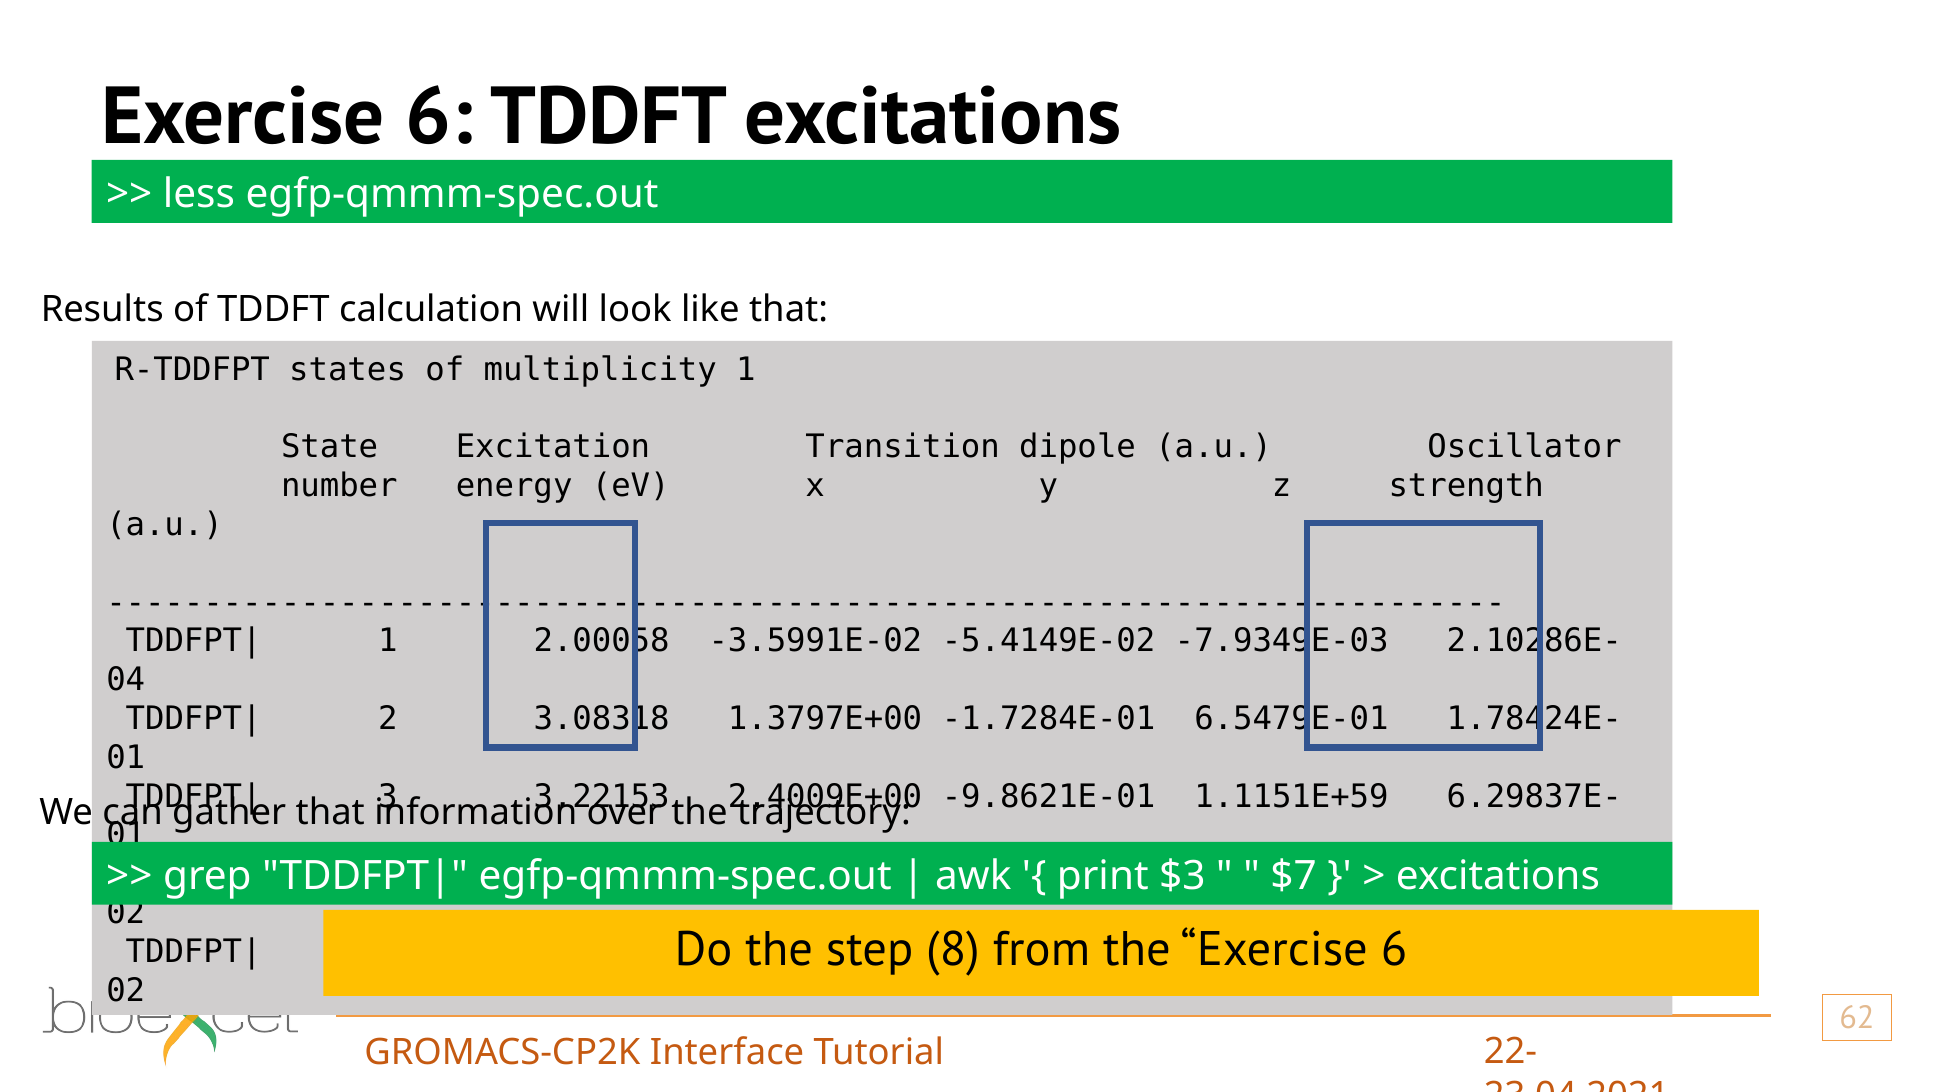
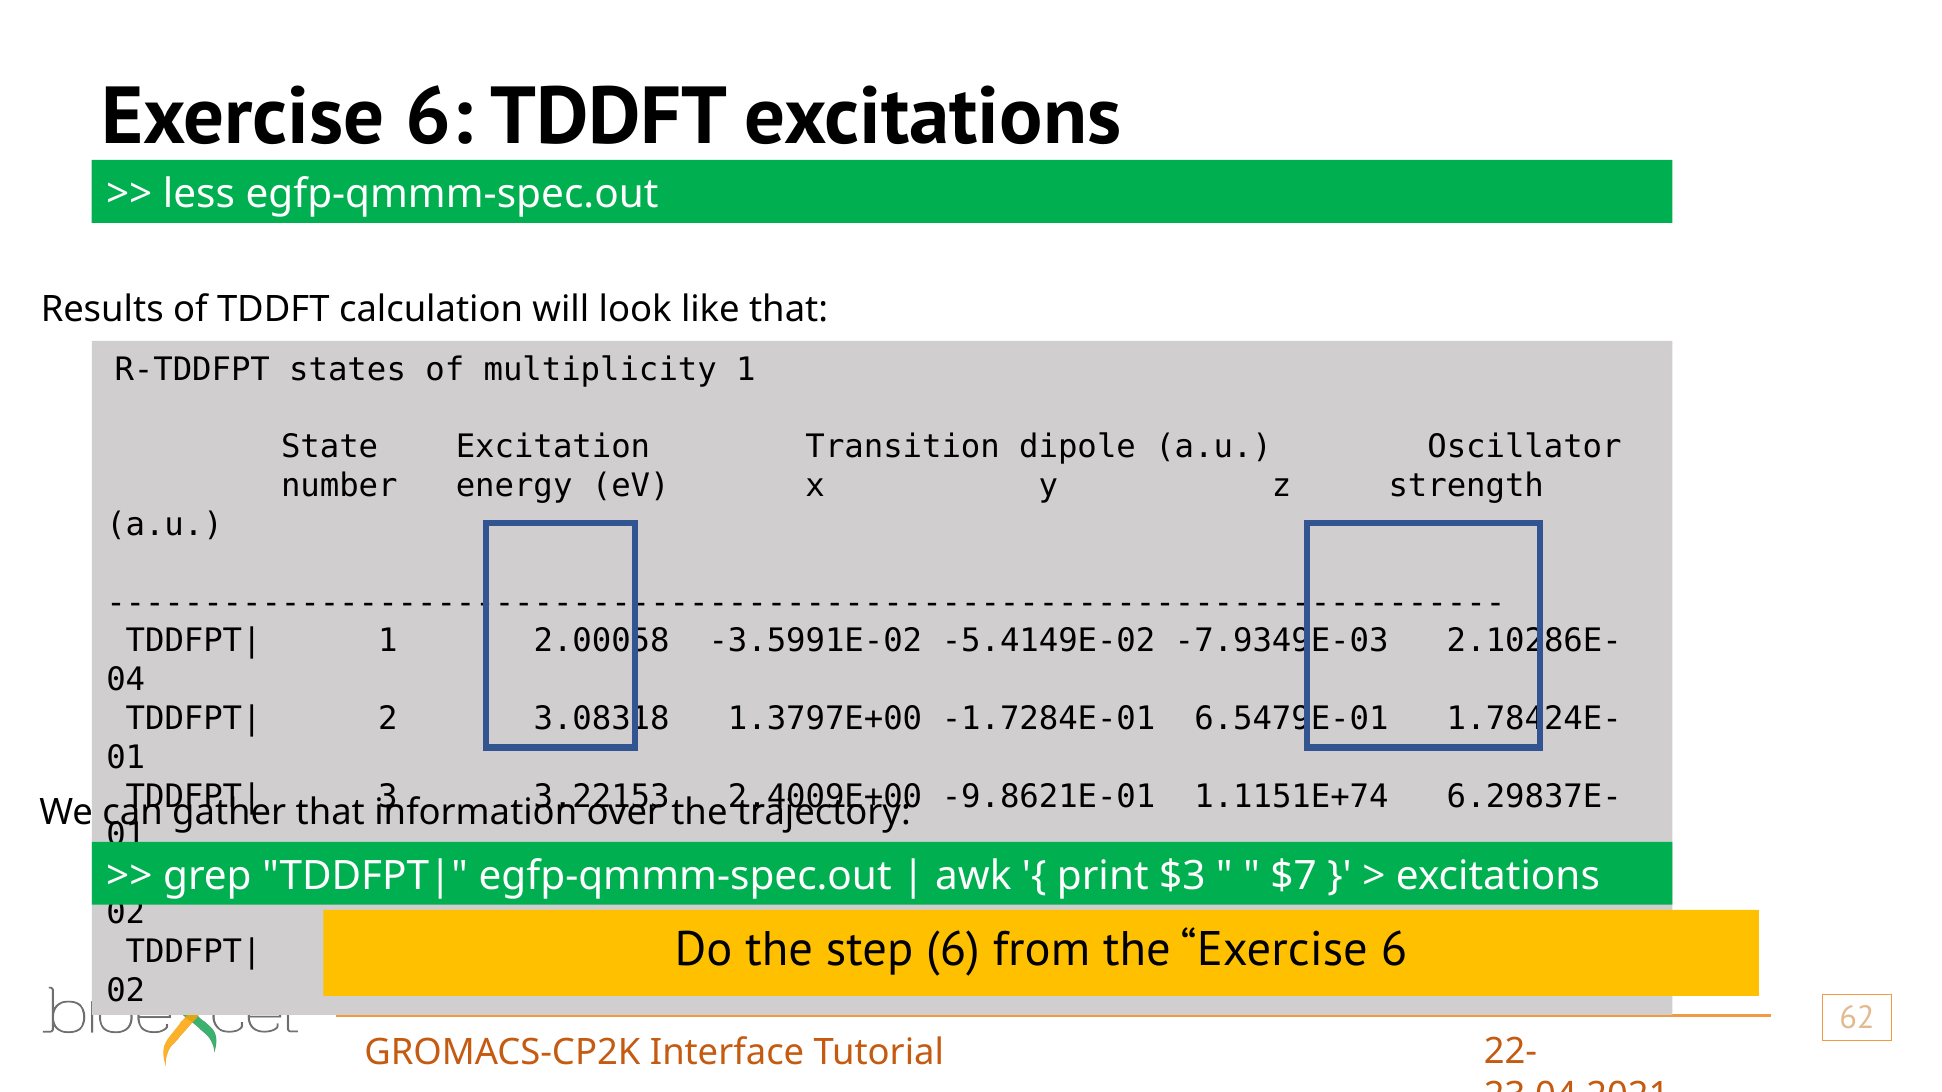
1.1151E+59: 1.1151E+59 -> 1.1151E+74 (1291, 797)
8: 8 -> 6 (953, 950)
